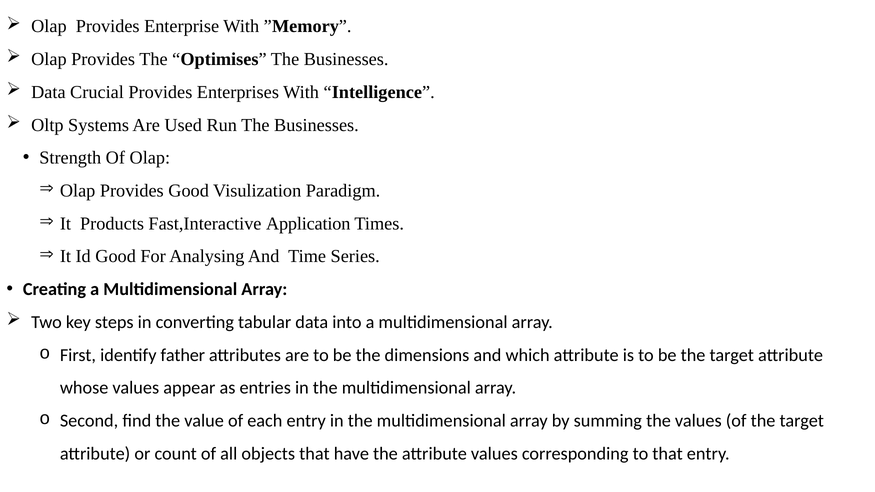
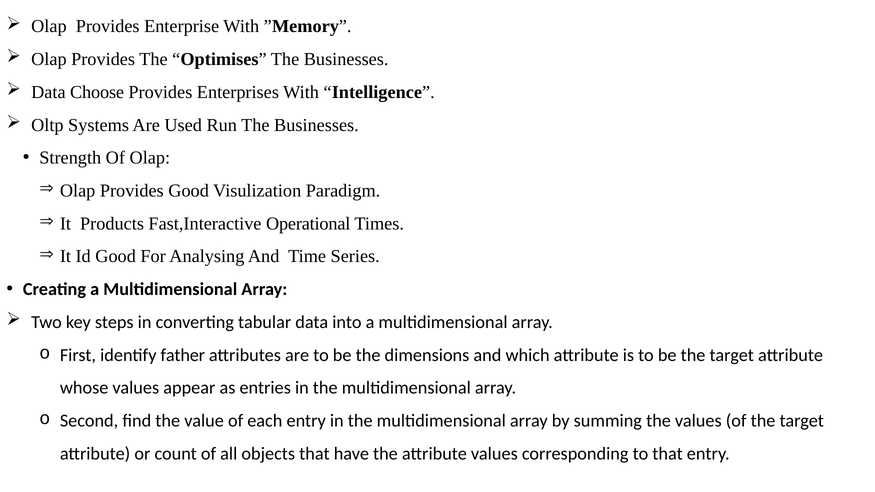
Crucial: Crucial -> Choose (97, 92)
Application: Application -> Operational (308, 224)
